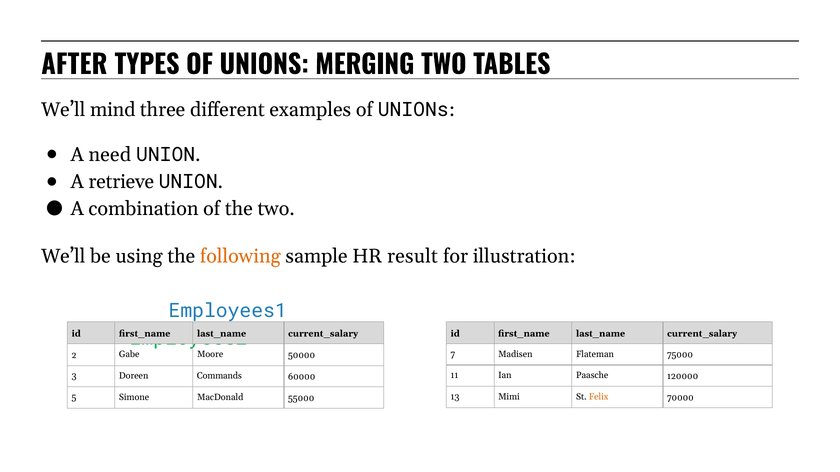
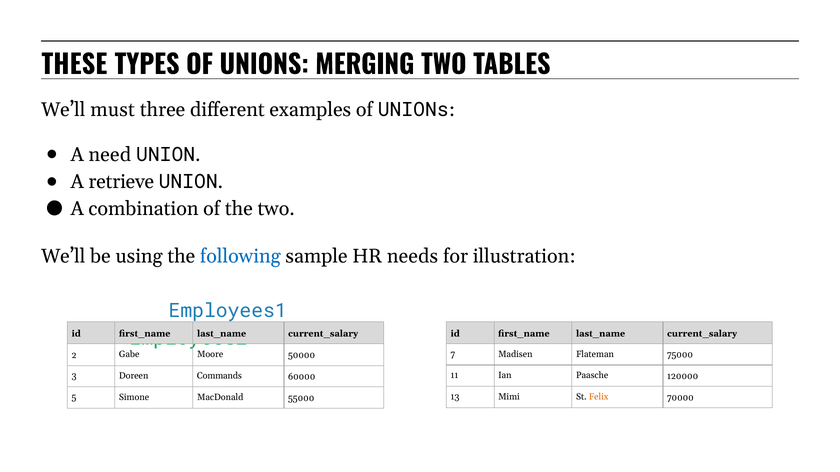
AFTER: AFTER -> THESE (74, 65)
mind: mind -> must (113, 110)
following colour: orange -> blue (240, 256)
result: result -> needs (413, 256)
